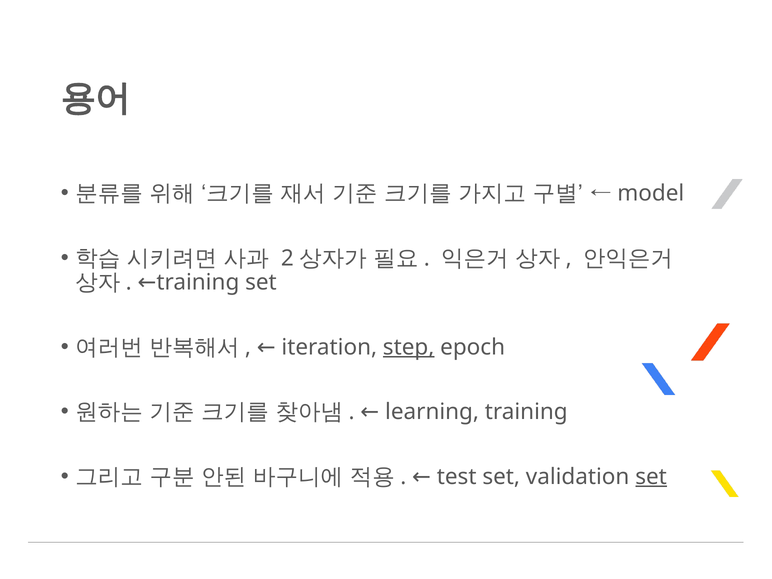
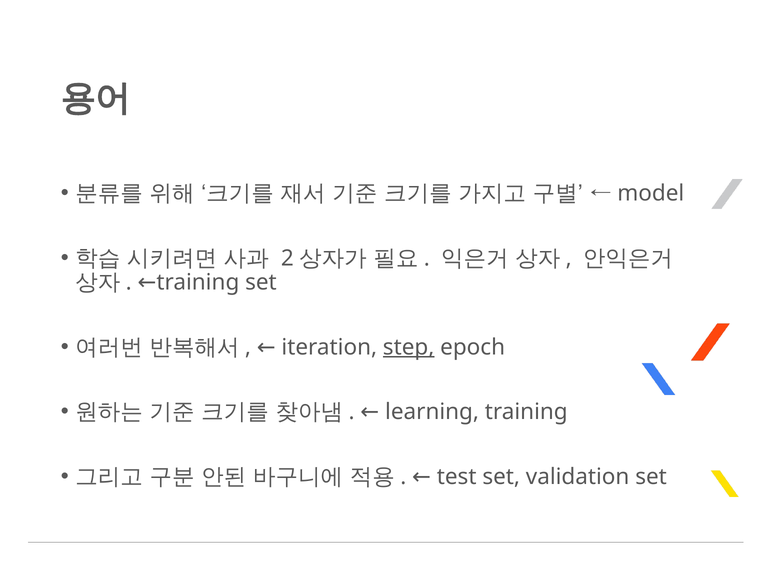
set underline: present -> none (651, 477)
